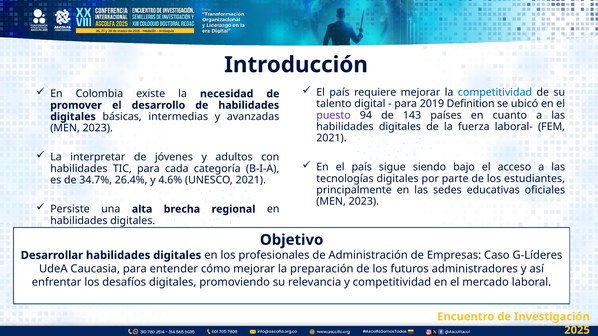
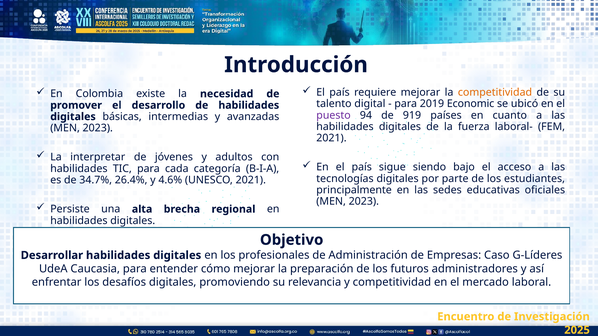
competitividad colour: blue -> orange (495, 92)
Definition: Definition -> Economic (471, 104)
143: 143 -> 919 (412, 115)
